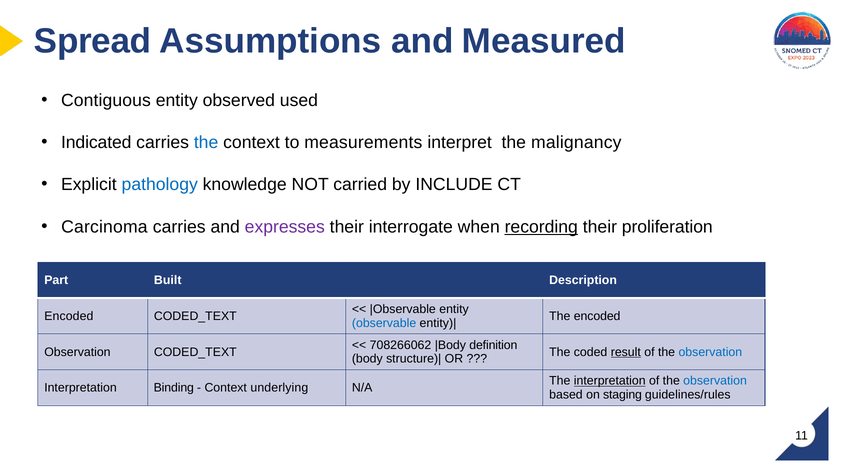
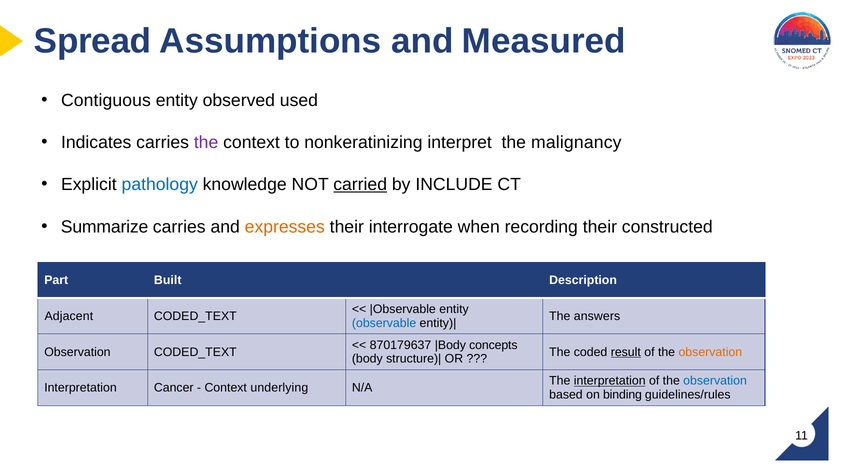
Indicated: Indicated -> Indicates (96, 143)
the colour: blue -> purple (206, 143)
measurements: measurements -> nonkeratinizing (363, 143)
carried underline: none -> present (360, 185)
Carcinoma: Carcinoma -> Summarize (105, 227)
expresses colour: purple -> orange (285, 227)
recording underline: present -> none (541, 227)
proliferation: proliferation -> constructed (667, 227)
Encoded: Encoded -> Adjacent (69, 316)
The encoded: encoded -> answers (597, 316)
708266062: 708266062 -> 870179637 (401, 345)
definition: definition -> concepts (493, 345)
observation colour: blue -> orange (710, 352)
Binding: Binding -> Cancer (174, 388)
staging: staging -> binding (622, 395)
